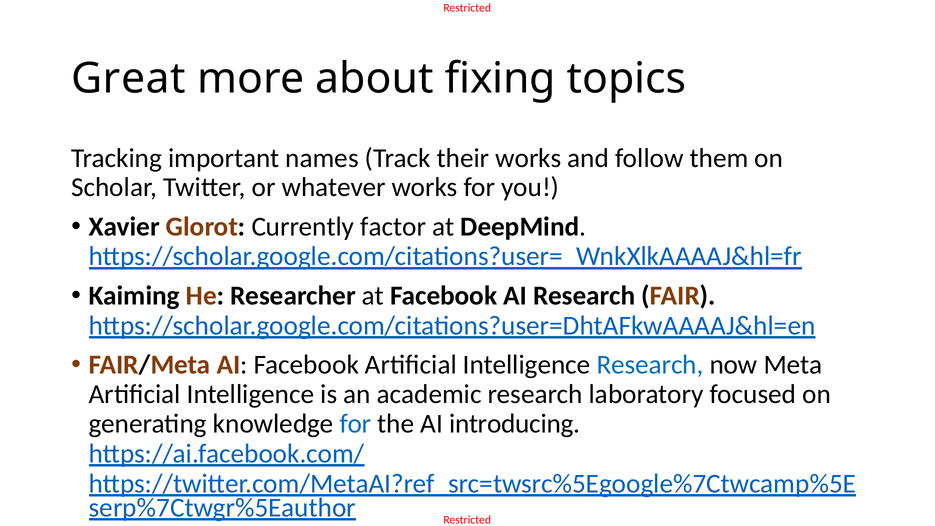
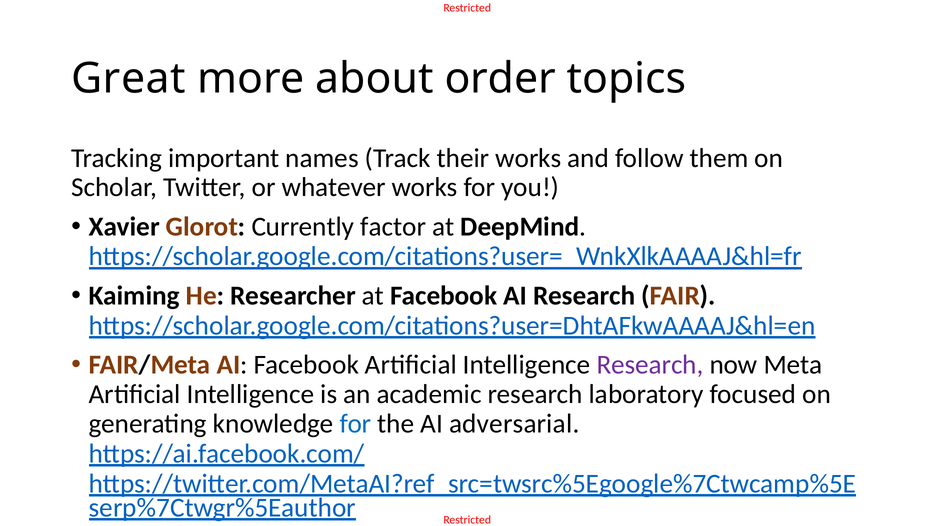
fixing: fixing -> order (500, 79)
Research colour: blue -> purple (650, 365)
introducing: introducing -> adversarial (514, 424)
